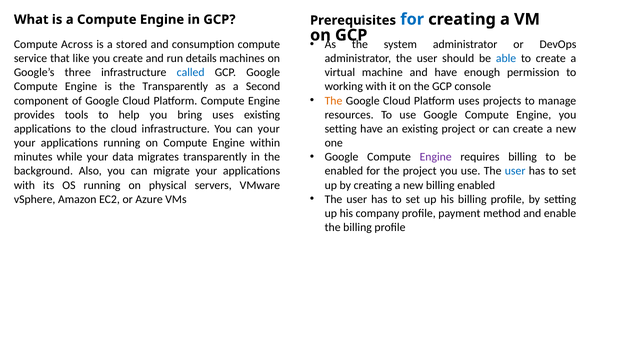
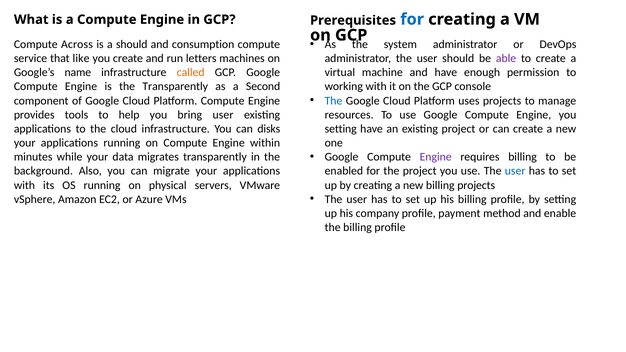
a stored: stored -> should (132, 44)
details: details -> letters (201, 58)
able colour: blue -> purple (506, 58)
three: three -> name (78, 73)
called colour: blue -> orange (191, 73)
The colour: orange -> blue (334, 101)
bring uses: uses -> user (223, 115)
can your: your -> disks (269, 129)
billing enabled: enabled -> projects (476, 185)
